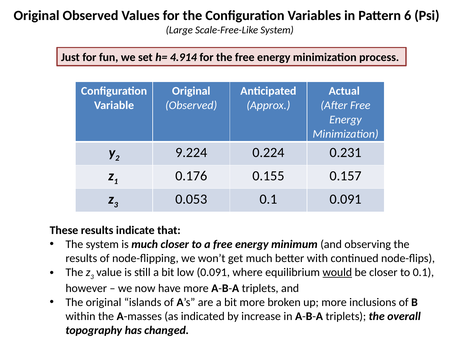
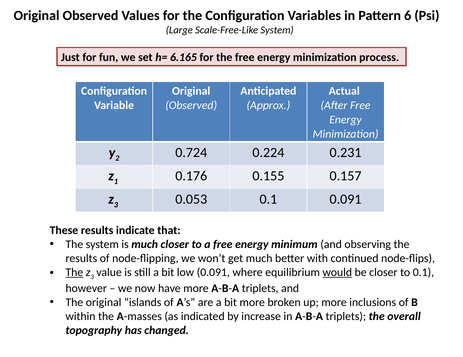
4.914: 4.914 -> 6.165 (183, 58)
9.224: 9.224 -> 0.724 (191, 153)
The underline: none -> present (74, 273)
